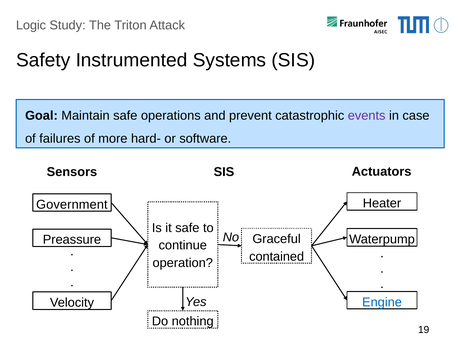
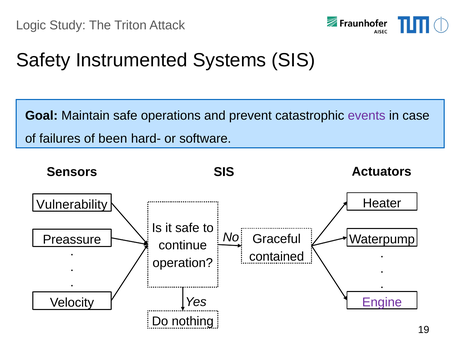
more: more -> been (113, 139)
Government: Government -> Vulnerability (72, 205)
Engine colour: blue -> purple (382, 302)
